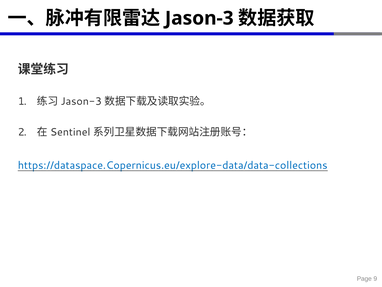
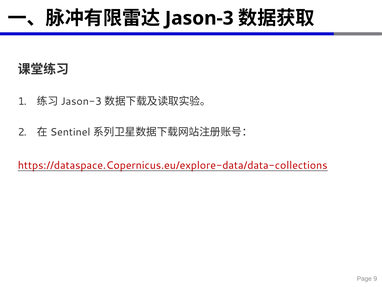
https://dataspace.Copernicus.eu/explore-data/data-collections colour: blue -> red (173, 165)
